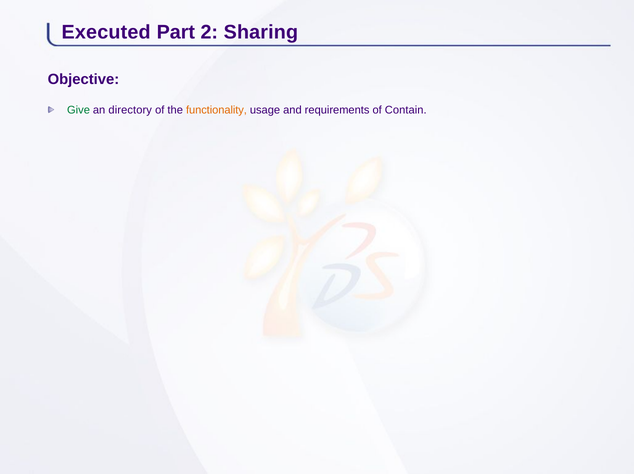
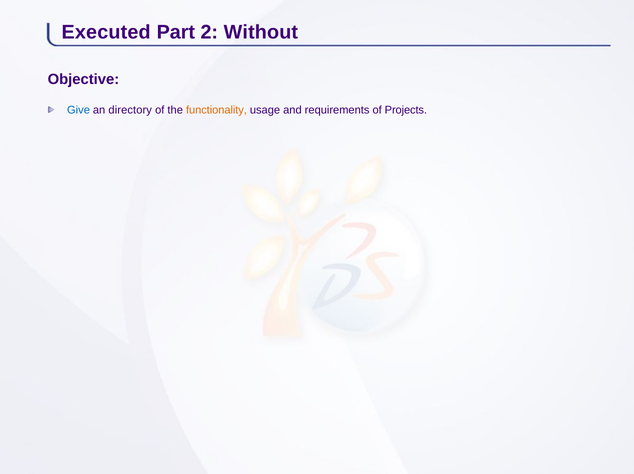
Sharing: Sharing -> Without (261, 32)
Give colour: green -> blue (79, 110)
Contain: Contain -> Projects (406, 110)
